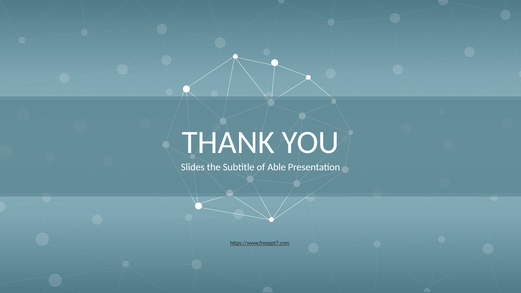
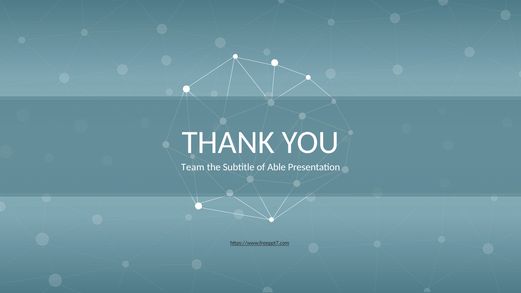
Slides: Slides -> Team (193, 167)
